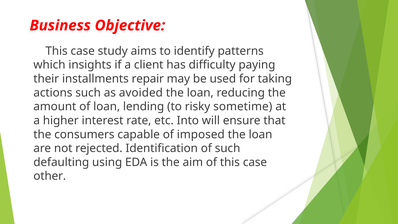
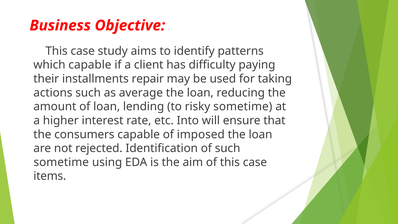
which insights: insights -> capable (90, 65)
avoided: avoided -> average (141, 93)
defaulting: defaulting -> sometime (61, 162)
other: other -> items (50, 176)
